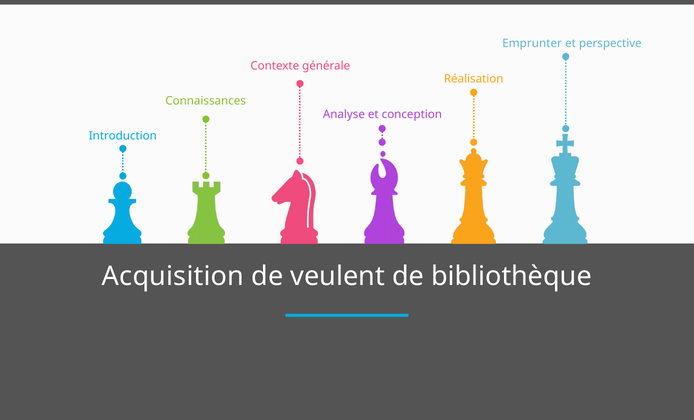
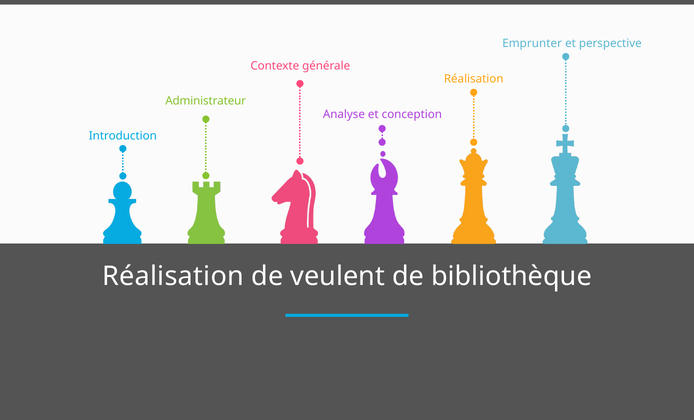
Connaissances: Connaissances -> Administrateur (206, 101)
Acquisition: Acquisition -> Réalisation (173, 276)
